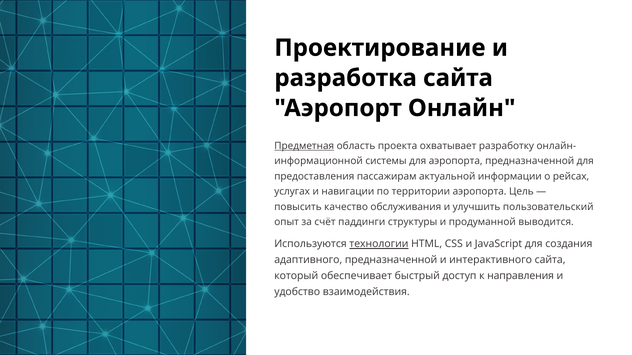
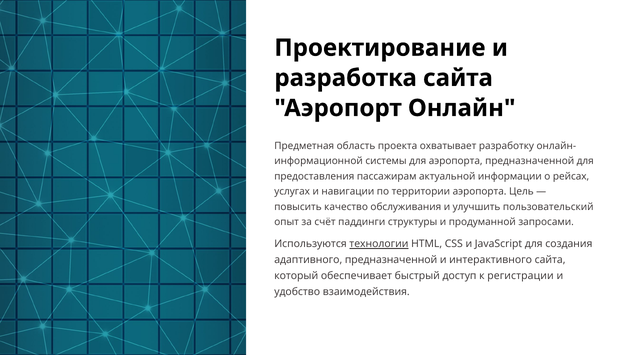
Предметная underline: present -> none (304, 146)
выводится: выводится -> запросами (546, 222)
направления: направления -> регистрации (520, 276)
